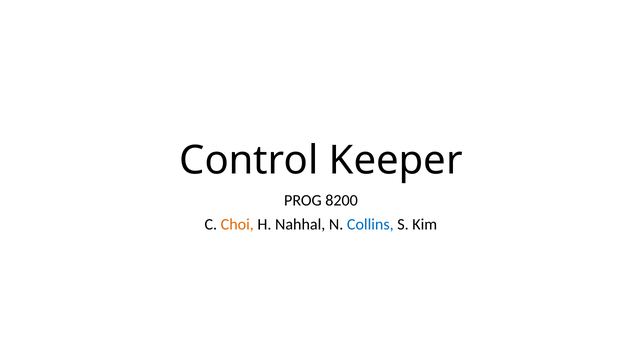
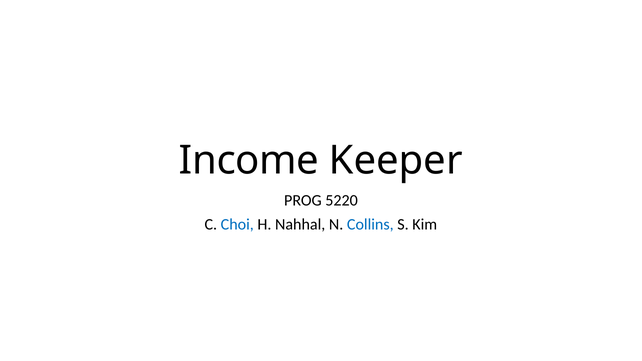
Control: Control -> Income (249, 160)
8200: 8200 -> 5220 (342, 201)
Choi colour: orange -> blue (237, 225)
